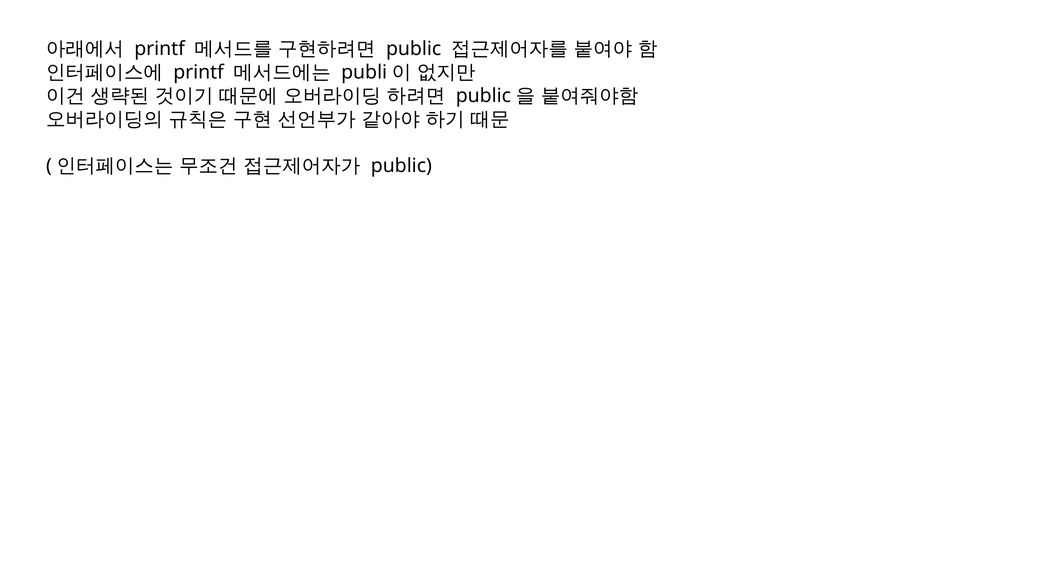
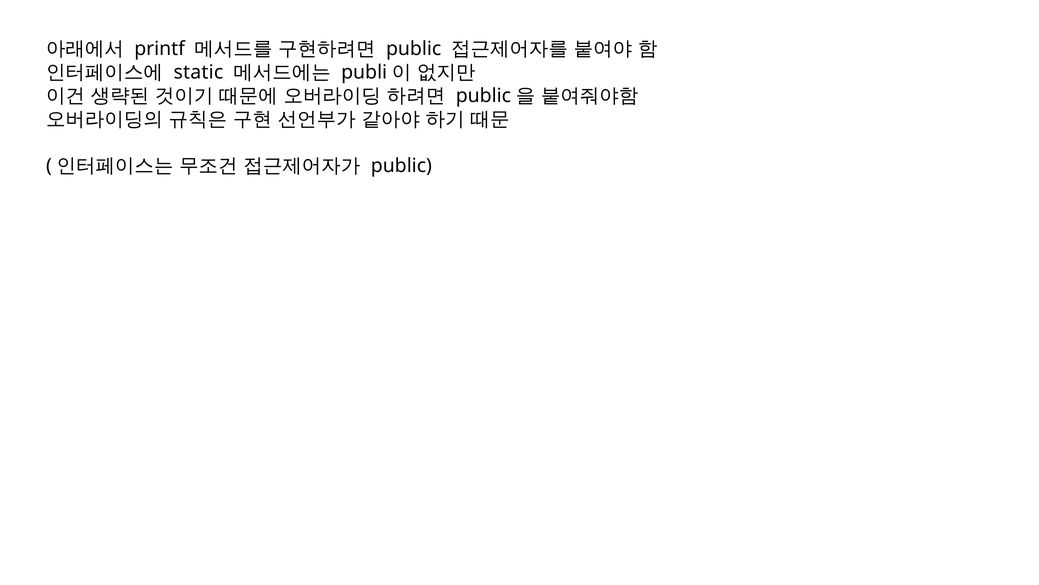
printf: printf -> static (198, 72)
